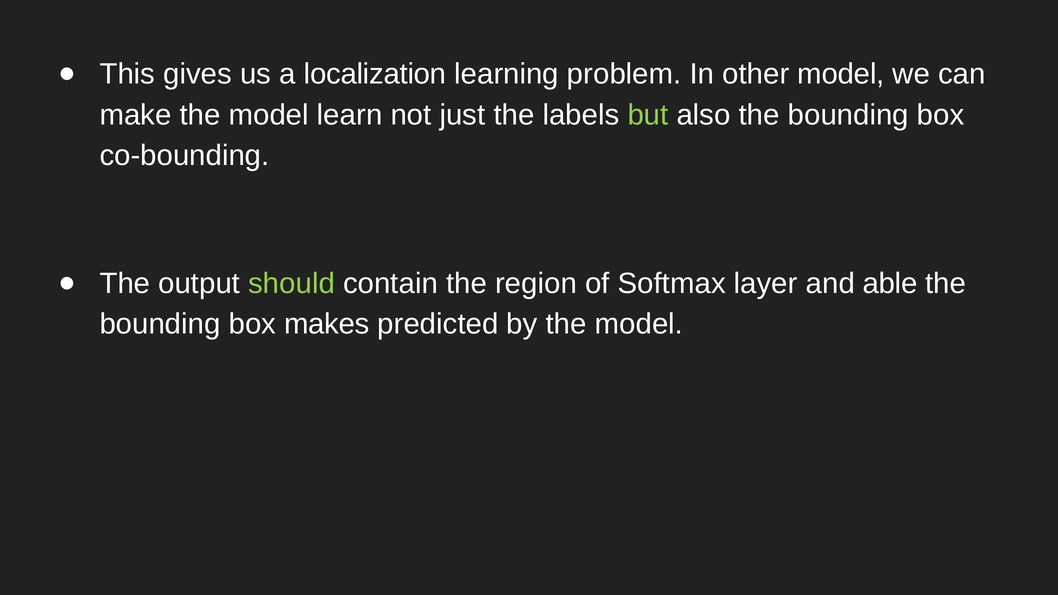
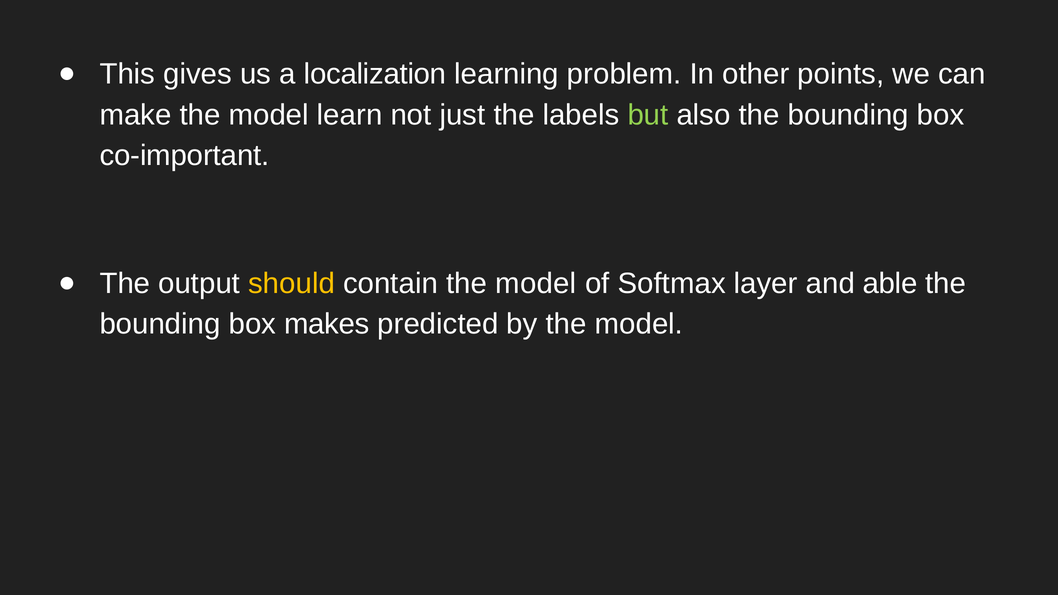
other model: model -> points (841, 74)
co-bounding: co-bounding -> co-important (185, 155)
should colour: light green -> yellow (292, 284)
contain the region: region -> model (536, 284)
